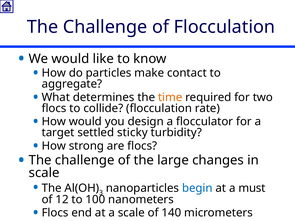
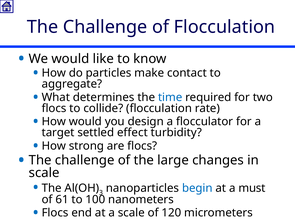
time colour: orange -> blue (170, 97)
sticky: sticky -> effect (132, 133)
12: 12 -> 61 (62, 200)
140: 140 -> 120 (171, 213)
